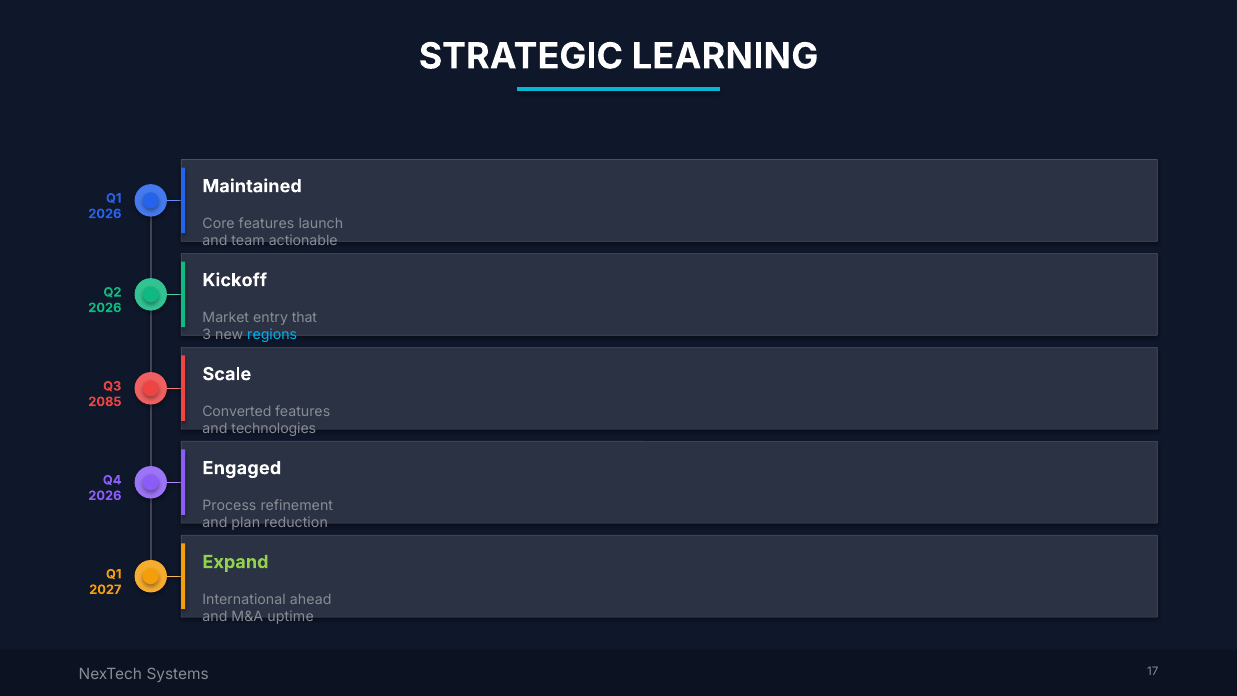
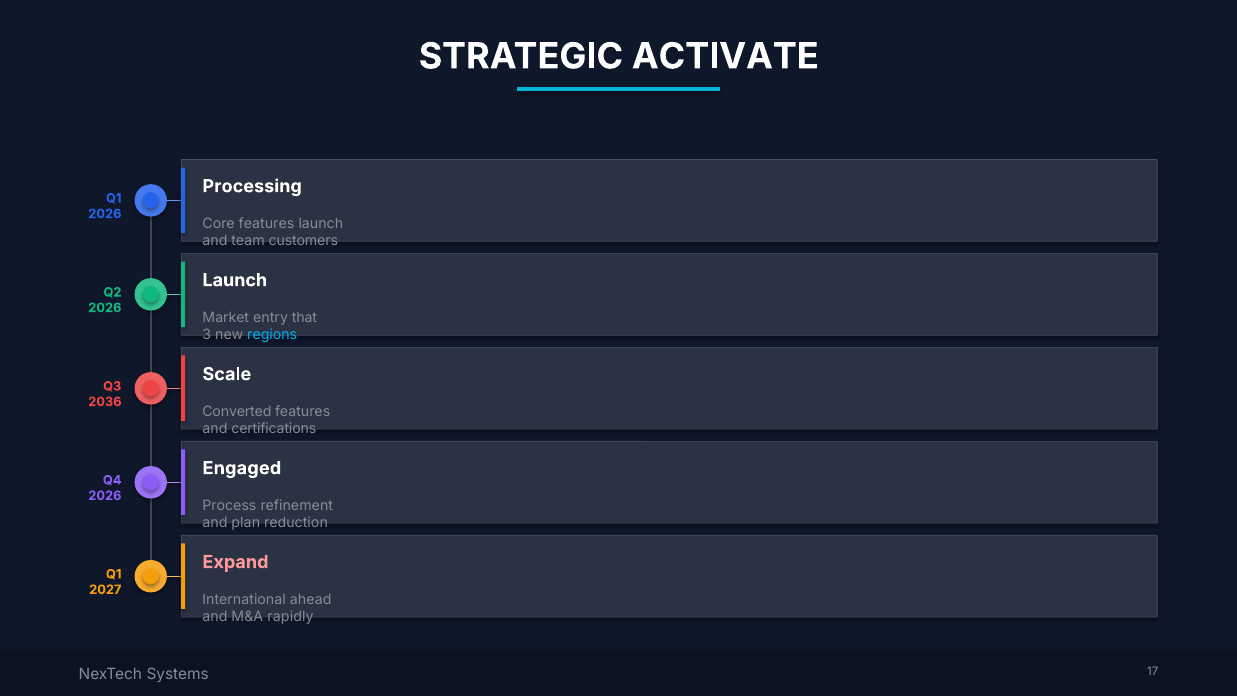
LEARNING: LEARNING -> ACTIVATE (725, 57)
Maintained: Maintained -> Processing (252, 186)
actionable: actionable -> customers (303, 241)
Kickoff: Kickoff -> Launch (235, 280)
2085: 2085 -> 2036 (105, 402)
technologies: technologies -> certifications (274, 429)
Expand colour: light green -> pink (235, 562)
uptime: uptime -> rapidly (291, 617)
